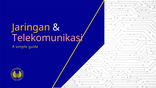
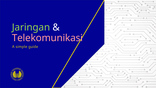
Jaringan colour: yellow -> light green (31, 27)
